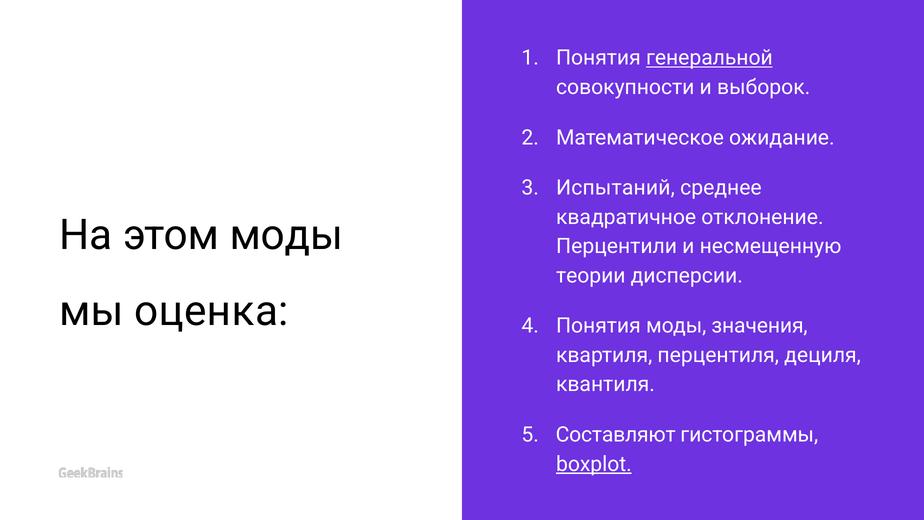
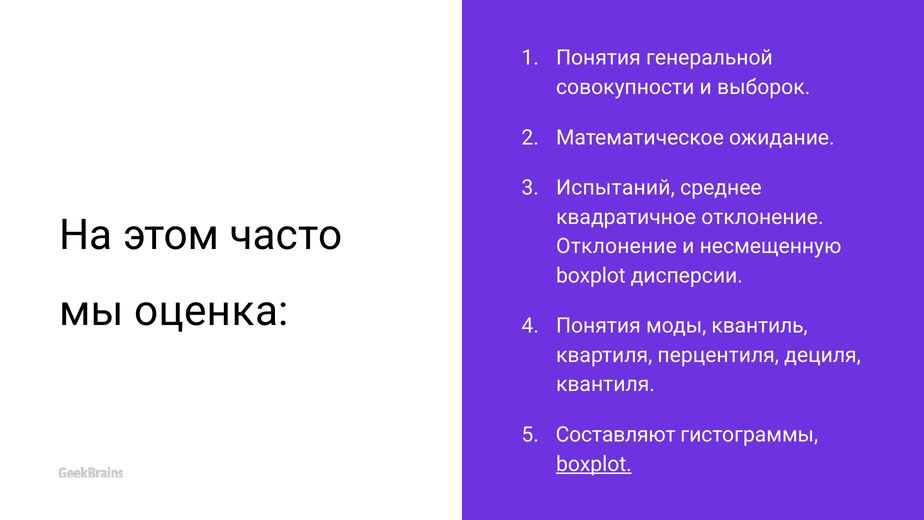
генеральной underline: present -> none (709, 58)
этом моды: моды -> часто (286, 235)
Перцентили: Перцентили -> Отклонение (616, 246)
теории: теории -> boxplot (591, 275)
значения: значения -> квантиль (760, 326)
